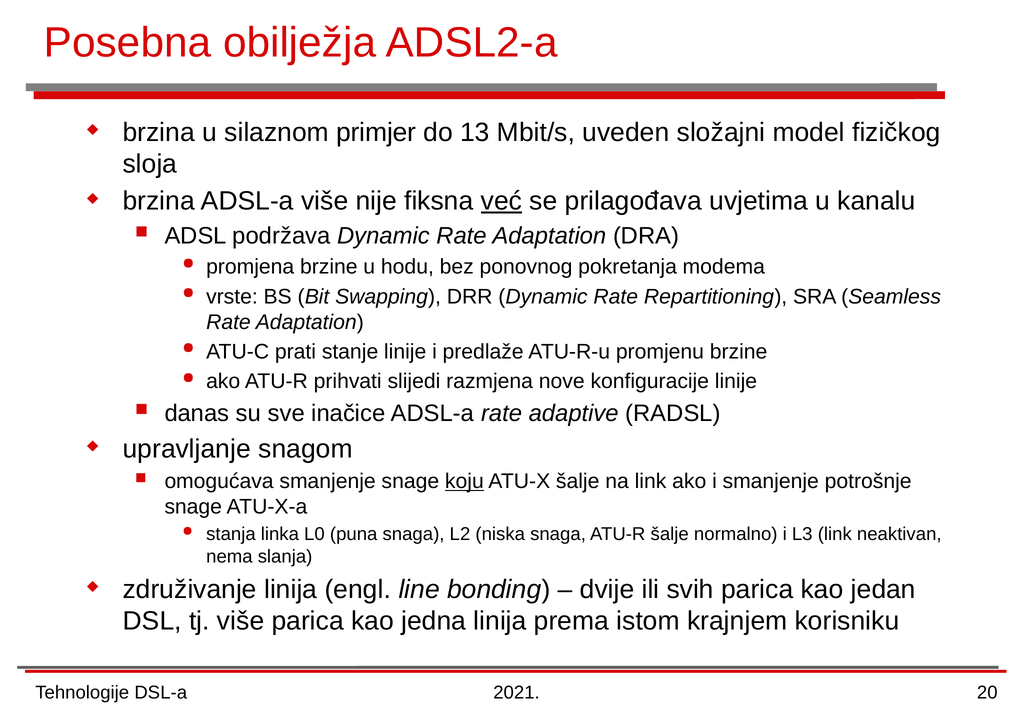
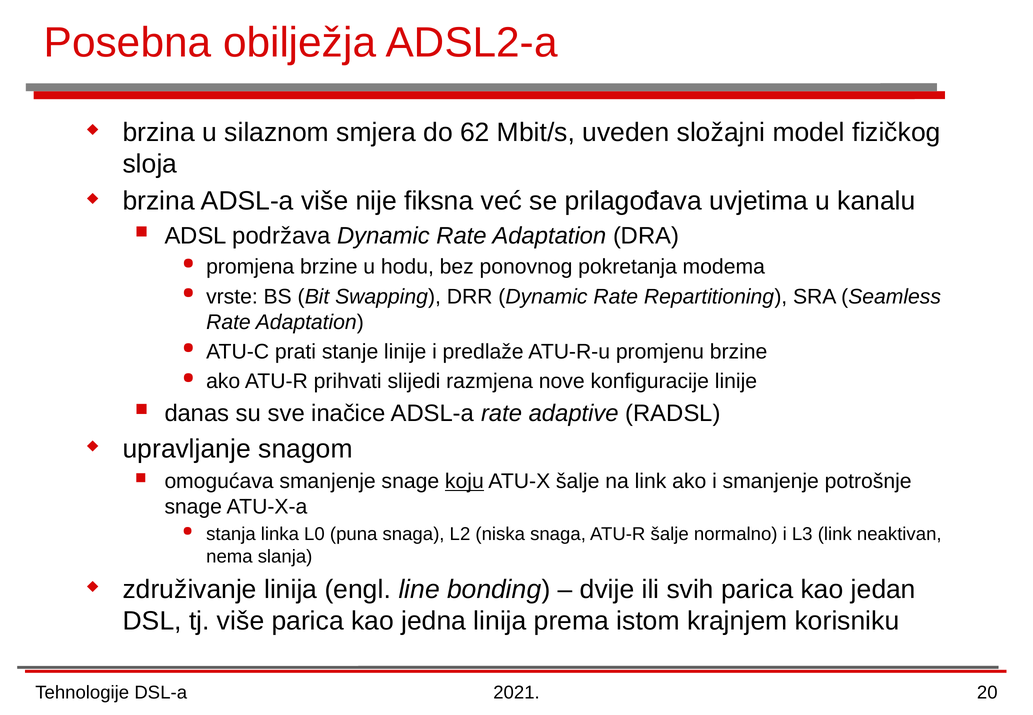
primjer: primjer -> smjera (376, 132)
13: 13 -> 62 (475, 132)
već underline: present -> none (501, 201)
